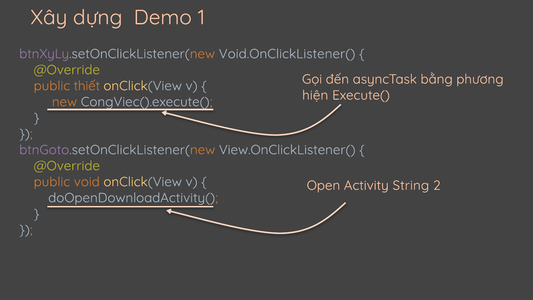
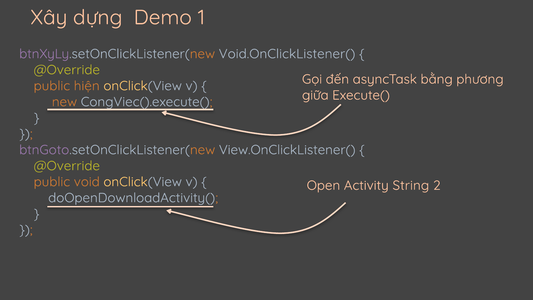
thiết: thiết -> hiện (87, 86)
hiện: hiện -> giữa (315, 95)
